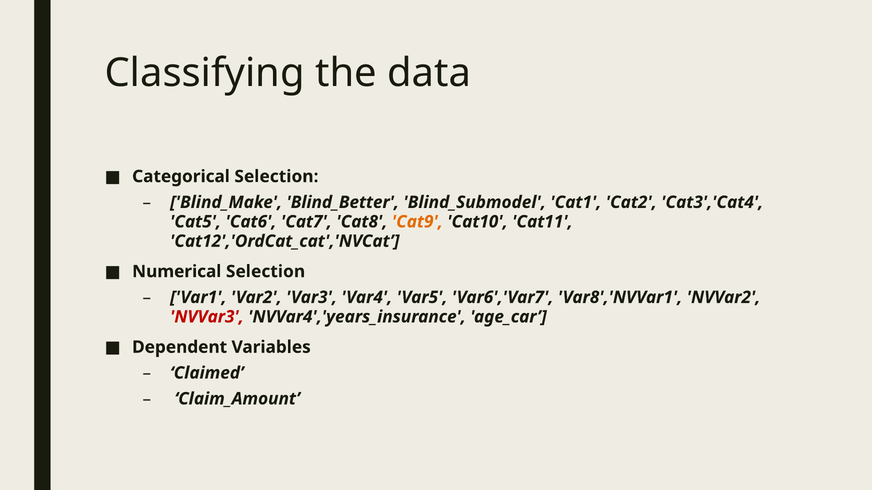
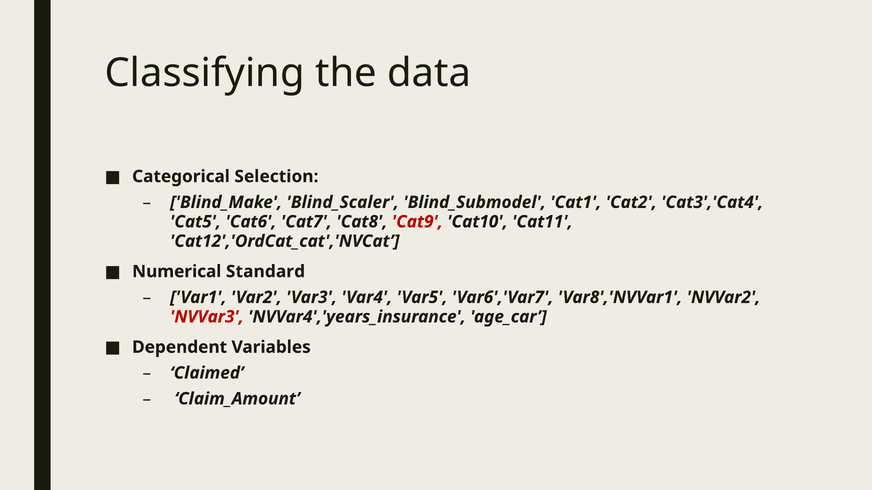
Blind_Better: Blind_Better -> Blind_Scaler (343, 202)
Cat9 colour: orange -> red (417, 222)
Numerical Selection: Selection -> Standard (265, 272)
